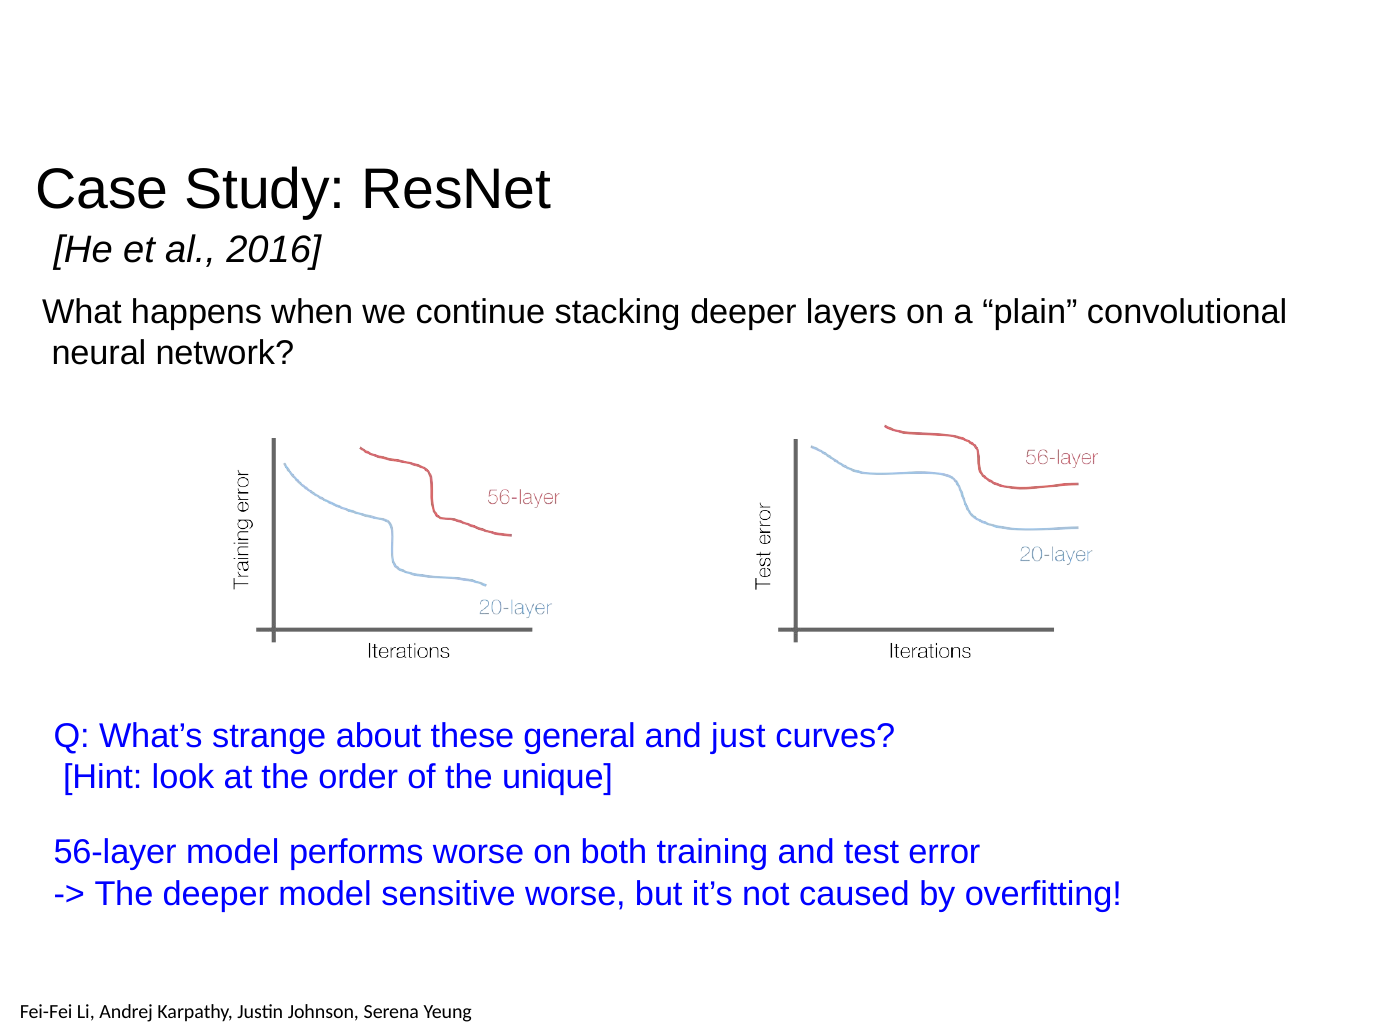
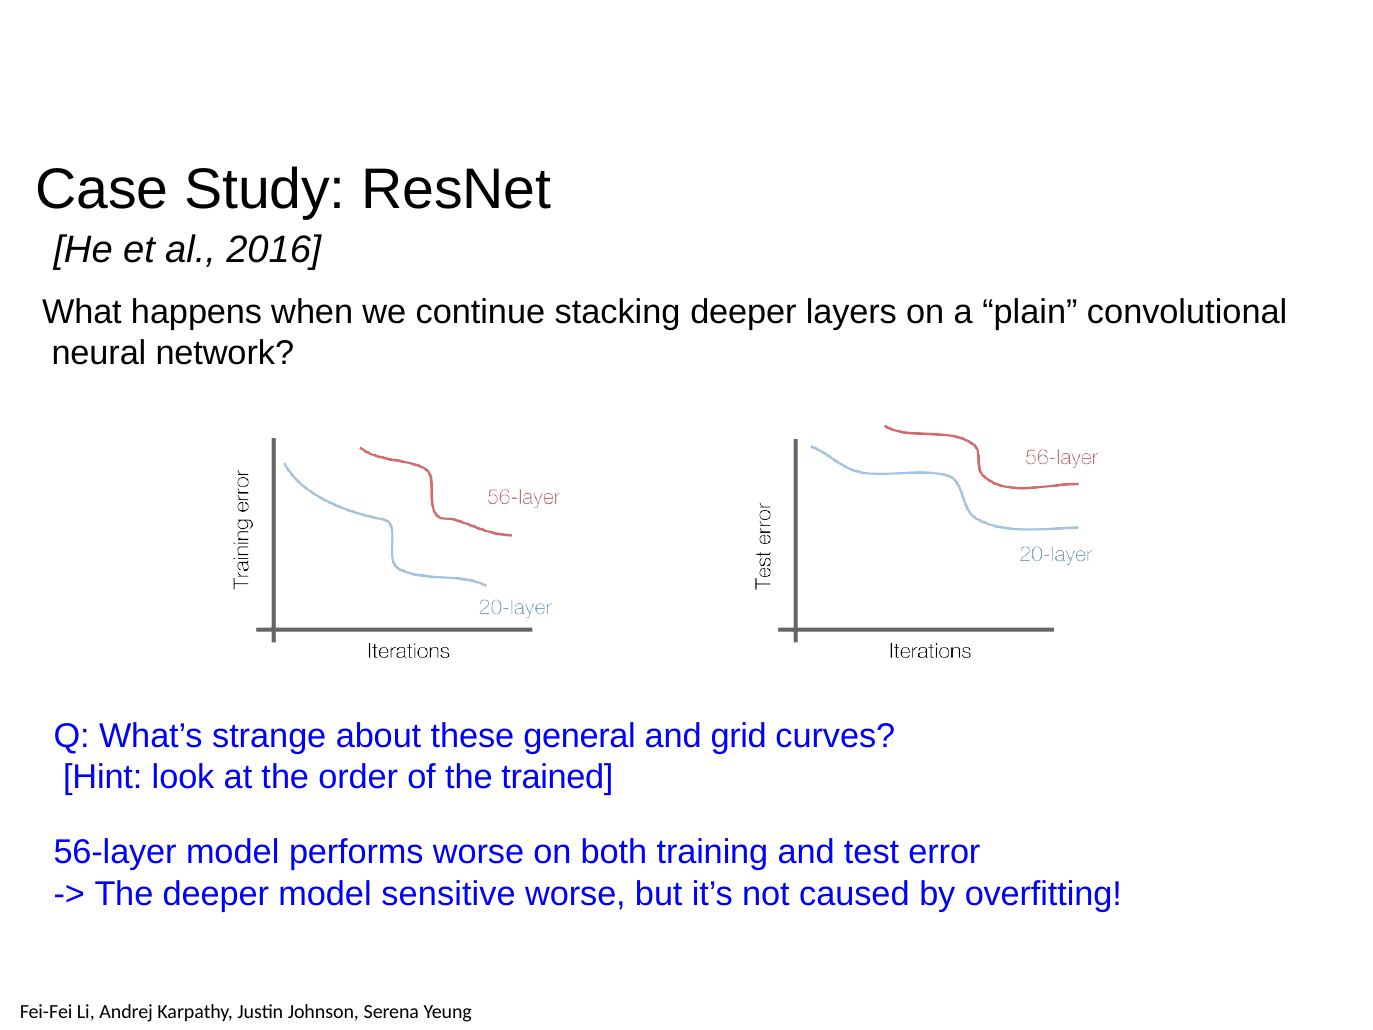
just: just -> grid (739, 736)
unique: unique -> trained (557, 777)
